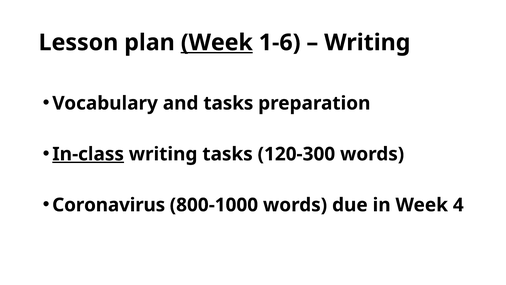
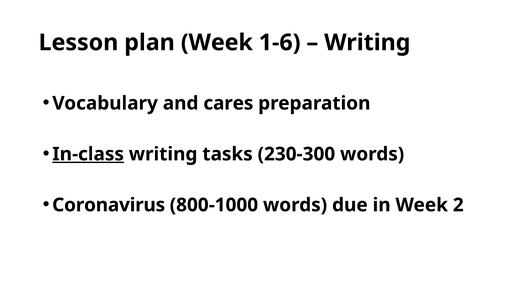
Week underline: present -> none (217, 43)
and tasks: tasks -> cares (228, 103)
120-300: 120-300 -> 230-300 (296, 154)
4: 4 -> 2 (458, 205)
